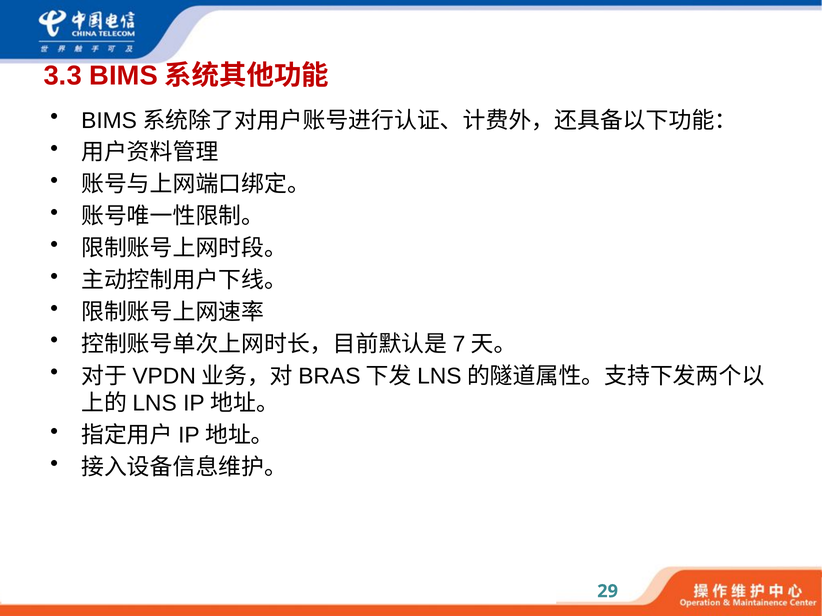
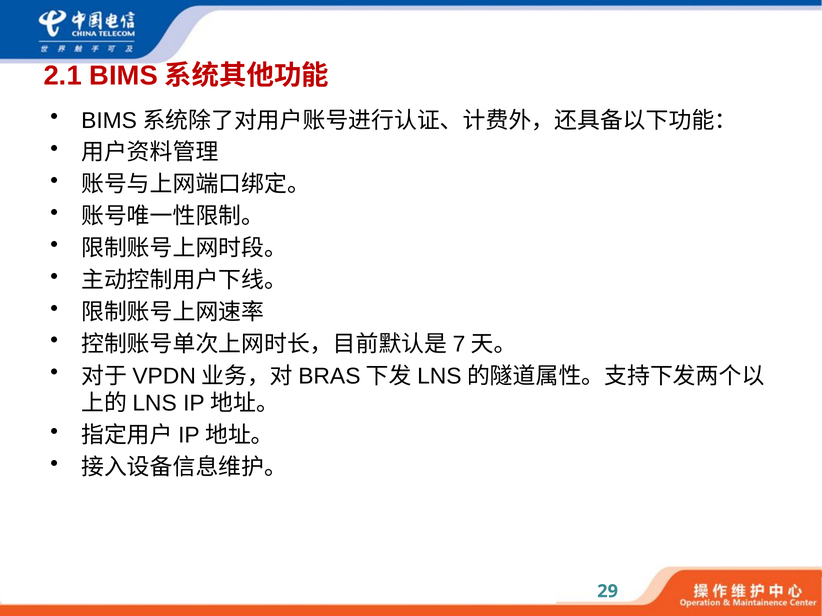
3.3: 3.3 -> 2.1 (63, 76)
